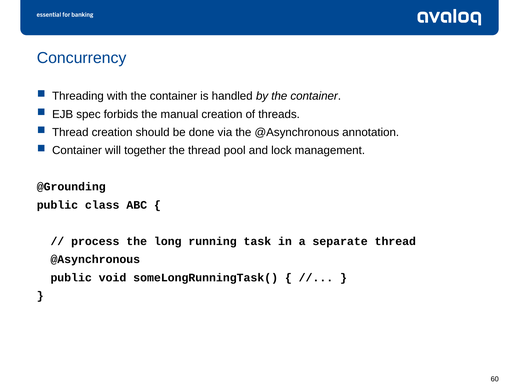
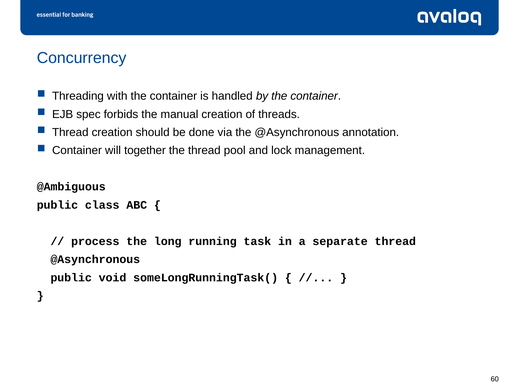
@Grounding: @Grounding -> @Ambiguous (71, 187)
